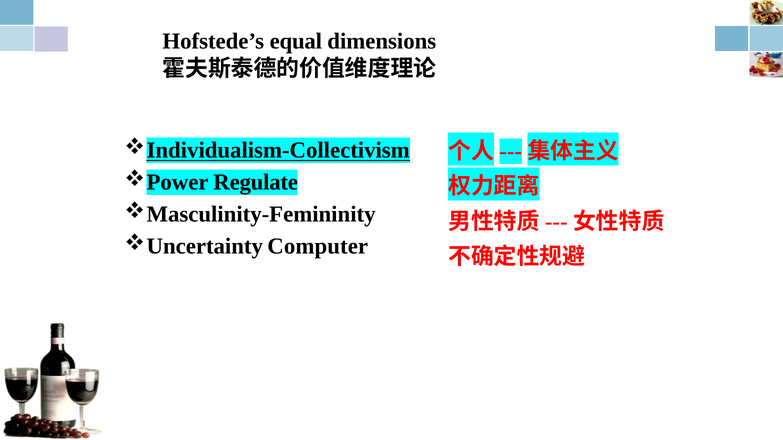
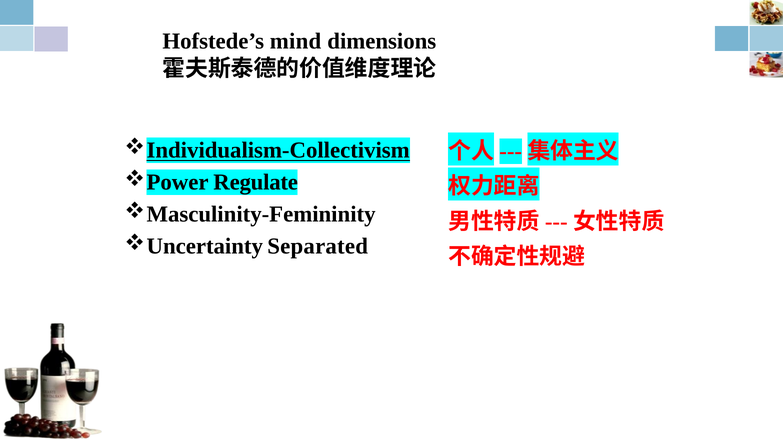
equal: equal -> mind (296, 41)
Computer: Computer -> Separated (318, 247)
